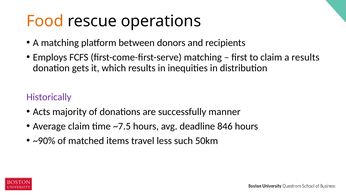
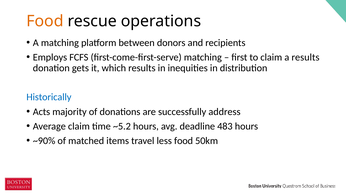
Historically colour: purple -> blue (49, 97)
manner: manner -> address (225, 111)
~7.5: ~7.5 -> ~5.2 (122, 126)
846: 846 -> 483 (225, 126)
less such: such -> food (184, 140)
